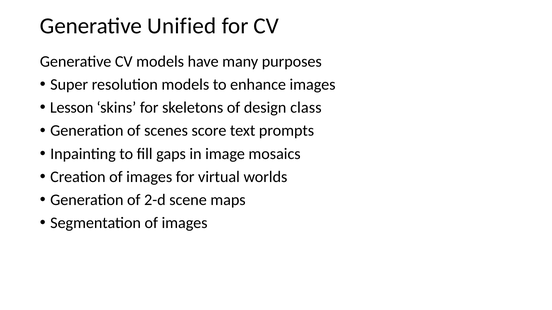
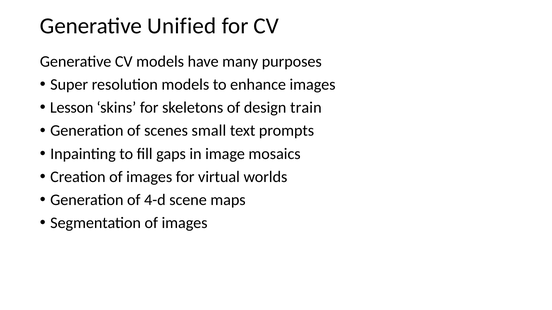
class: class -> train (306, 108)
score: score -> small (209, 131)
2-d: 2-d -> 4-d (155, 200)
